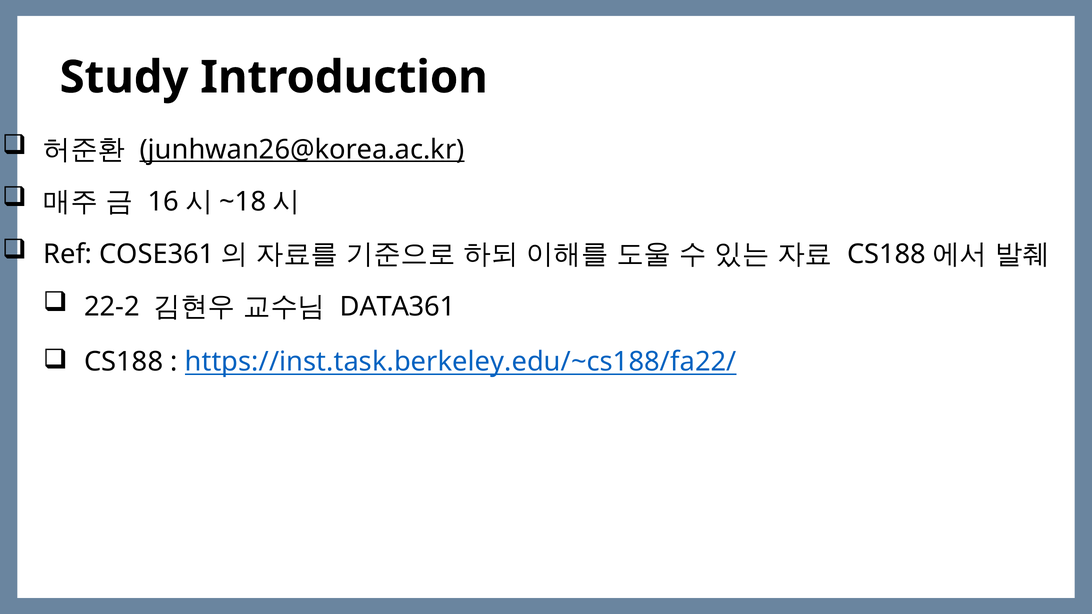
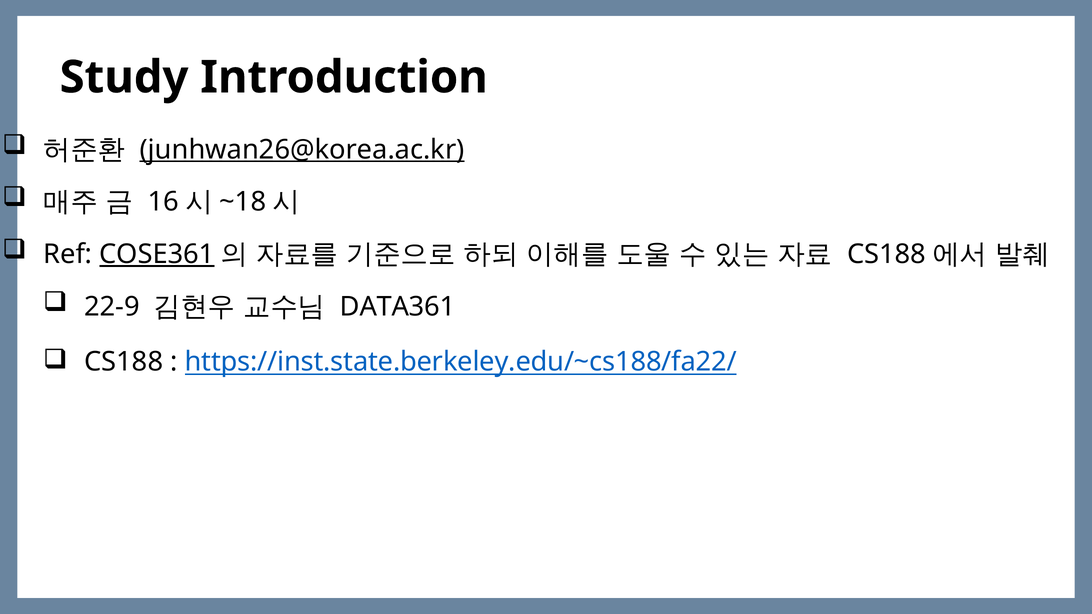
COSE361 underline: none -> present (157, 254)
22-2: 22-2 -> 22-9 (112, 307)
https://inst.task.berkeley.edu/~cs188/fa22/: https://inst.task.berkeley.edu/~cs188/fa22/ -> https://inst.state.berkeley.edu/~cs188/fa22/ (461, 362)
